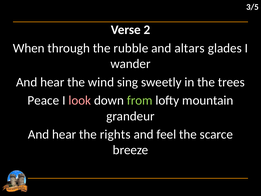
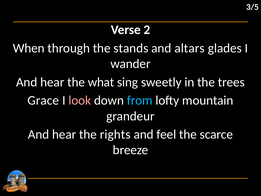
rubble: rubble -> stands (131, 48)
wind: wind -> what (101, 82)
Peace: Peace -> Grace (43, 100)
from colour: light green -> light blue (140, 100)
